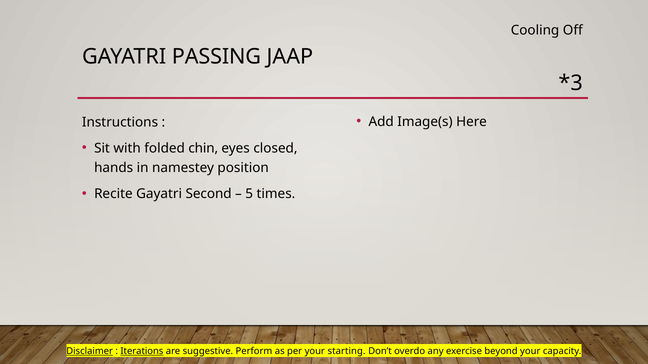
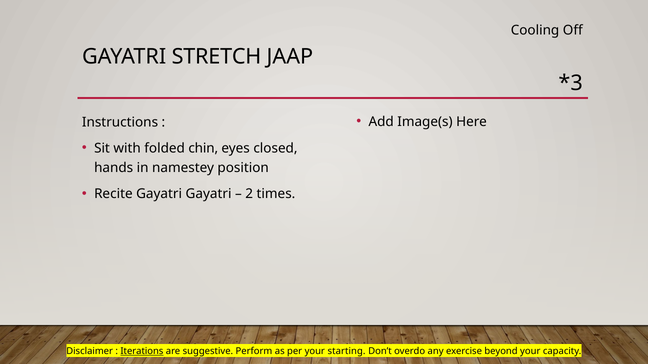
PASSING: PASSING -> STRETCH (217, 57)
Gayatri Second: Second -> Gayatri (209, 194)
5: 5 -> 2 (249, 194)
Disclaimer underline: present -> none (90, 351)
